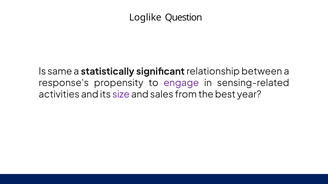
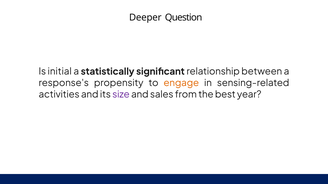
Loglike: Loglike -> Deeper (145, 18)
same: same -> initial (60, 72)
engage colour: purple -> orange (181, 83)
